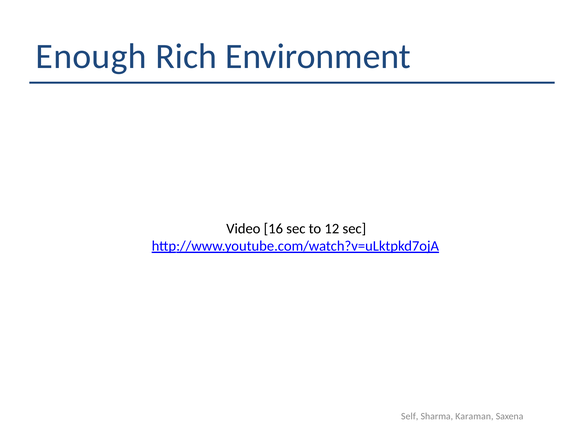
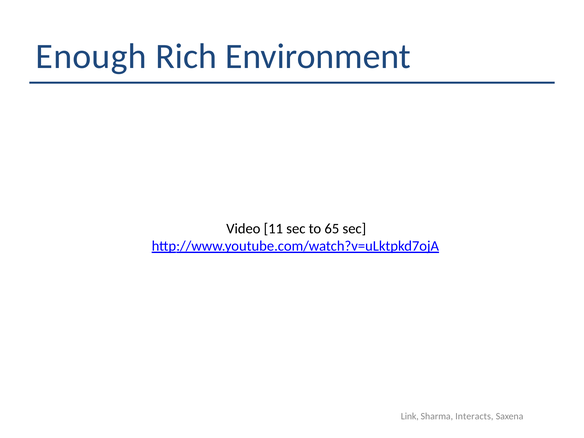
16: 16 -> 11 (273, 229)
12: 12 -> 65 (332, 229)
Self: Self -> Link (410, 416)
Karaman: Karaman -> Interacts (474, 416)
